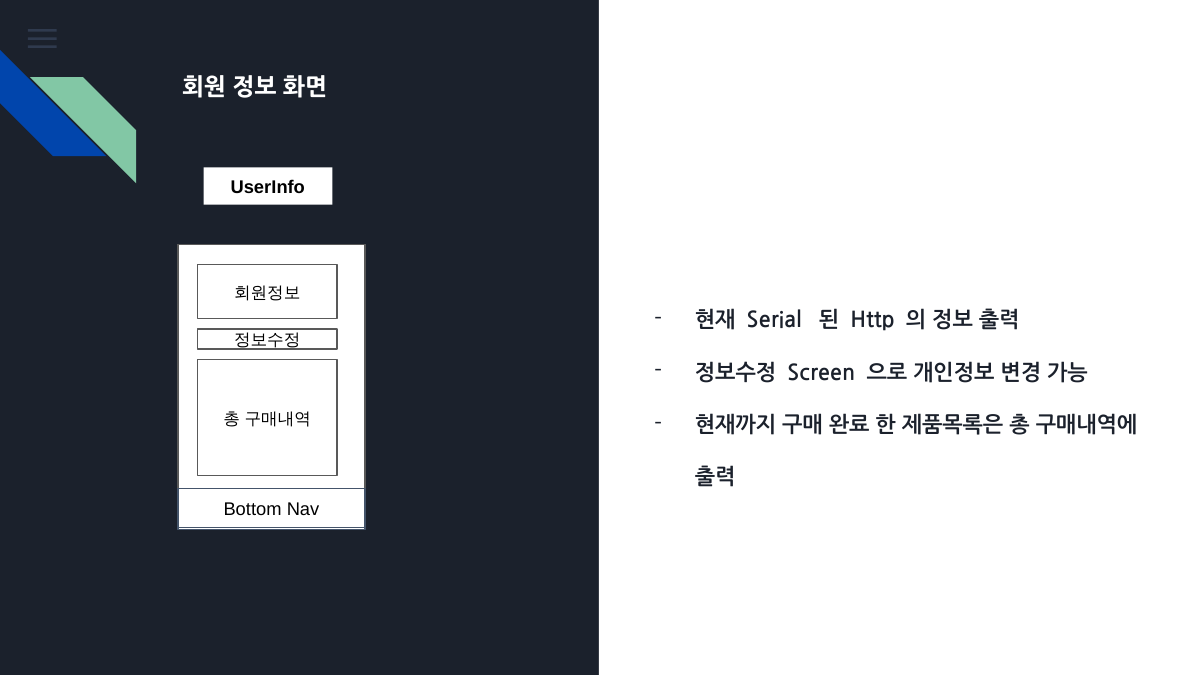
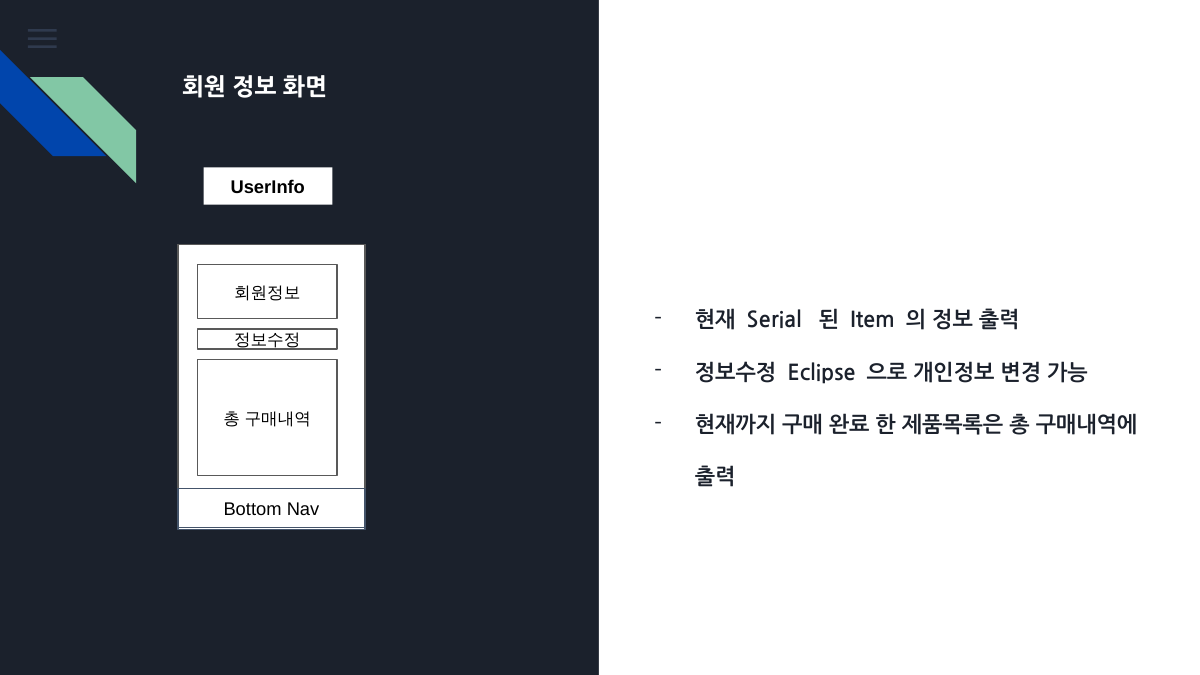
Http: Http -> Item (873, 321)
Screen: Screen -> Eclipse (821, 373)
